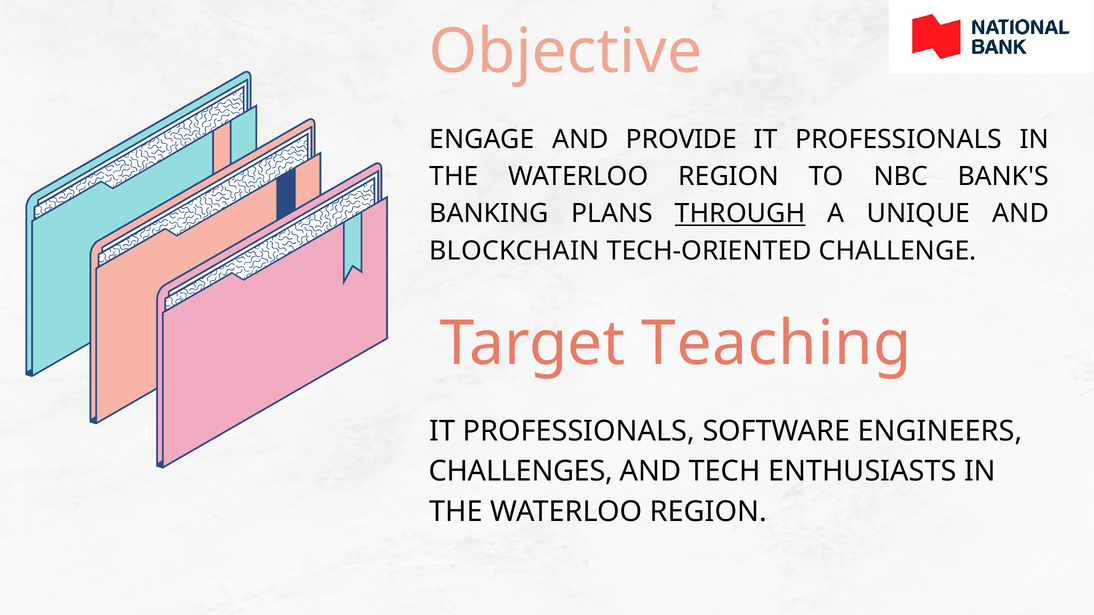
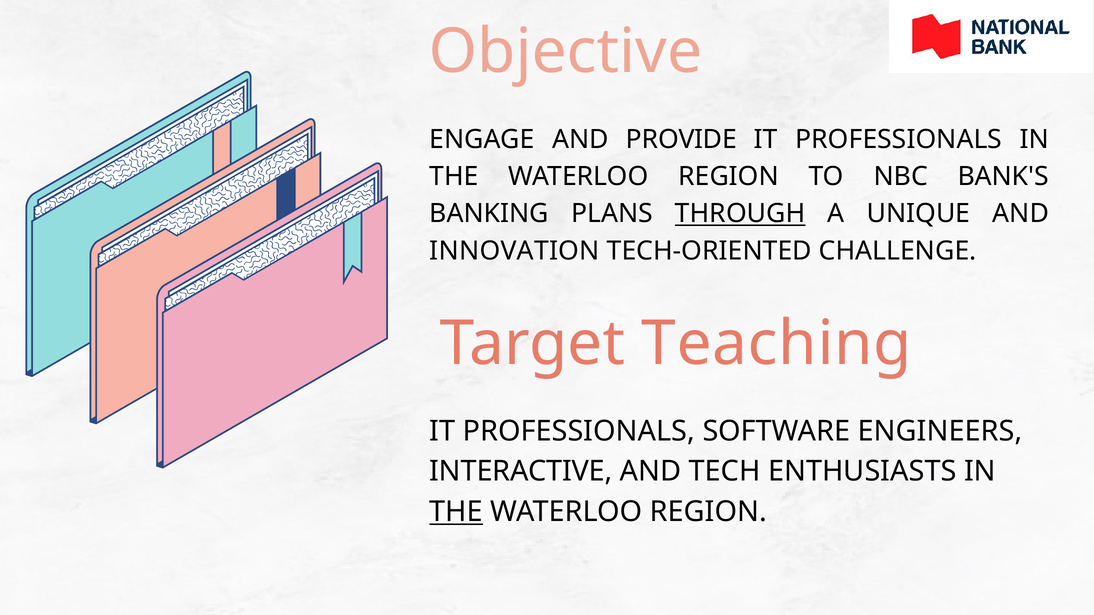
BLOCKCHAIN: BLOCKCHAIN -> INNOVATION (514, 251)
CHALLENGES: CHALLENGES -> INTERACTIVE (521, 472)
THE underline: none -> present (456, 512)
